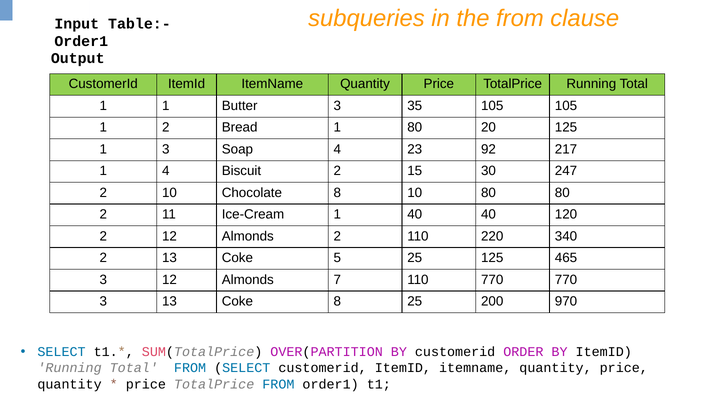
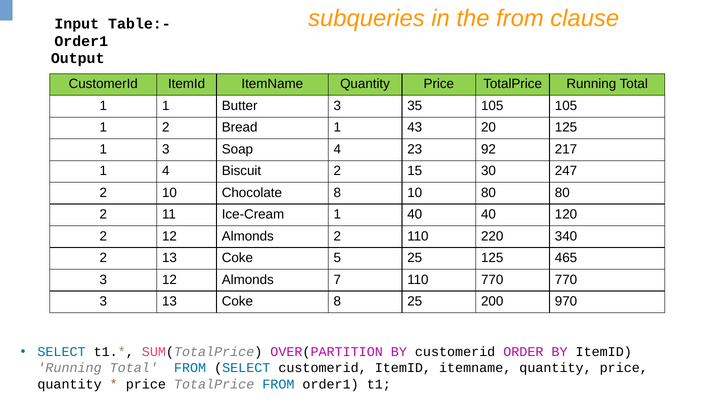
1 80: 80 -> 43 (415, 127)
